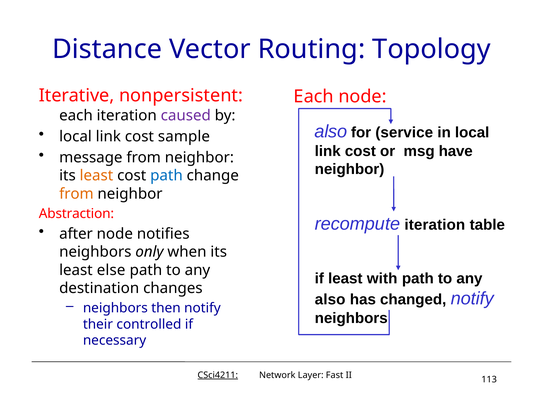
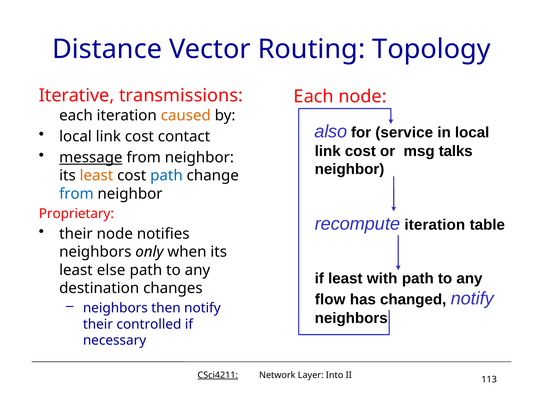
nonpersistent: nonpersistent -> transmissions (181, 96)
caused colour: purple -> orange (186, 115)
sample: sample -> contact (184, 137)
have: have -> talks (456, 151)
message underline: none -> present (91, 158)
from colour: orange -> blue (76, 194)
Abstraction: Abstraction -> Proprietary (76, 214)
after: after -> their (76, 234)
also: also -> flow (330, 300)
Fast: Fast -> Into (335, 375)
